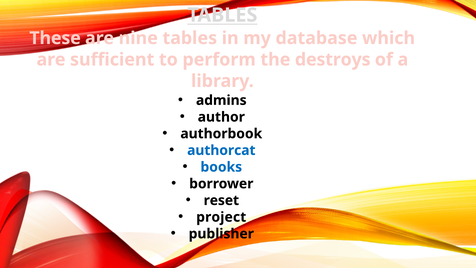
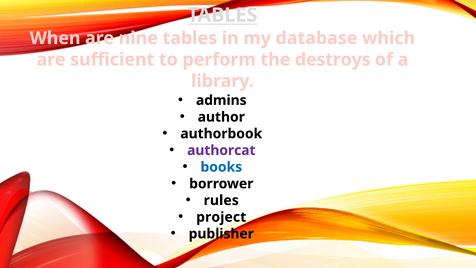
These: These -> When (55, 38)
authorcat colour: blue -> purple (221, 150)
reset: reset -> rules (221, 200)
